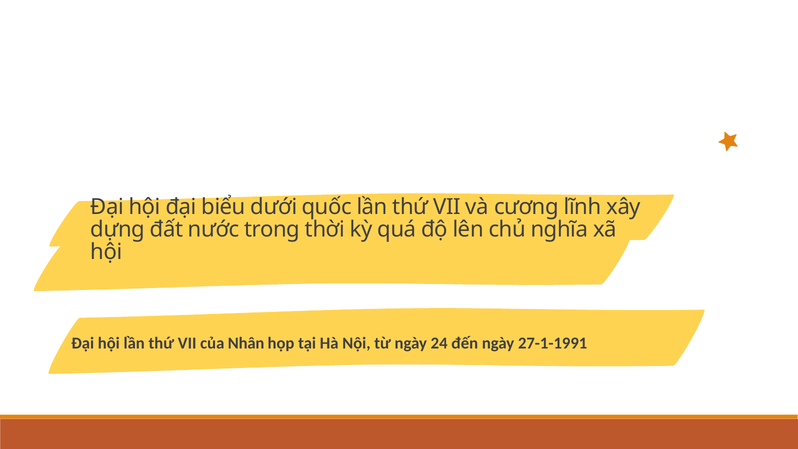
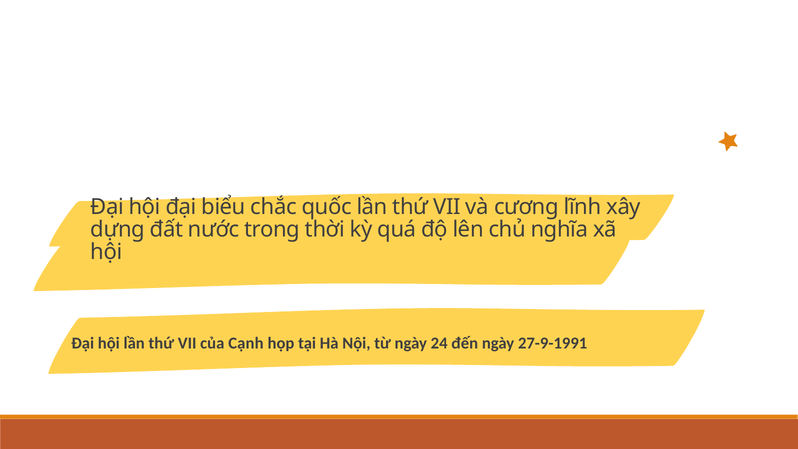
dưới: dưới -> chắc (274, 207)
Nhân: Nhân -> Cạnh (246, 343)
27-1-1991: 27-1-1991 -> 27-9-1991 (553, 343)
